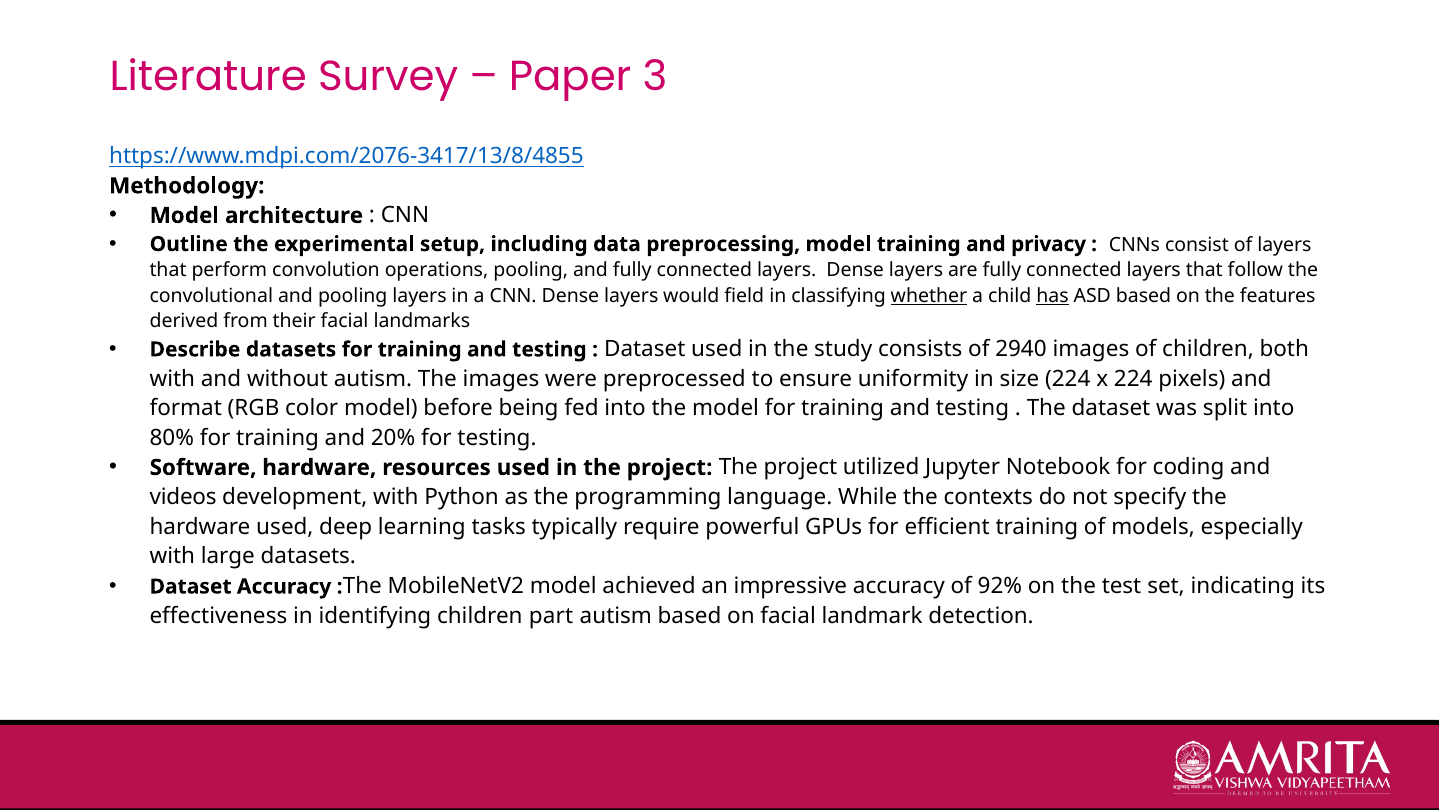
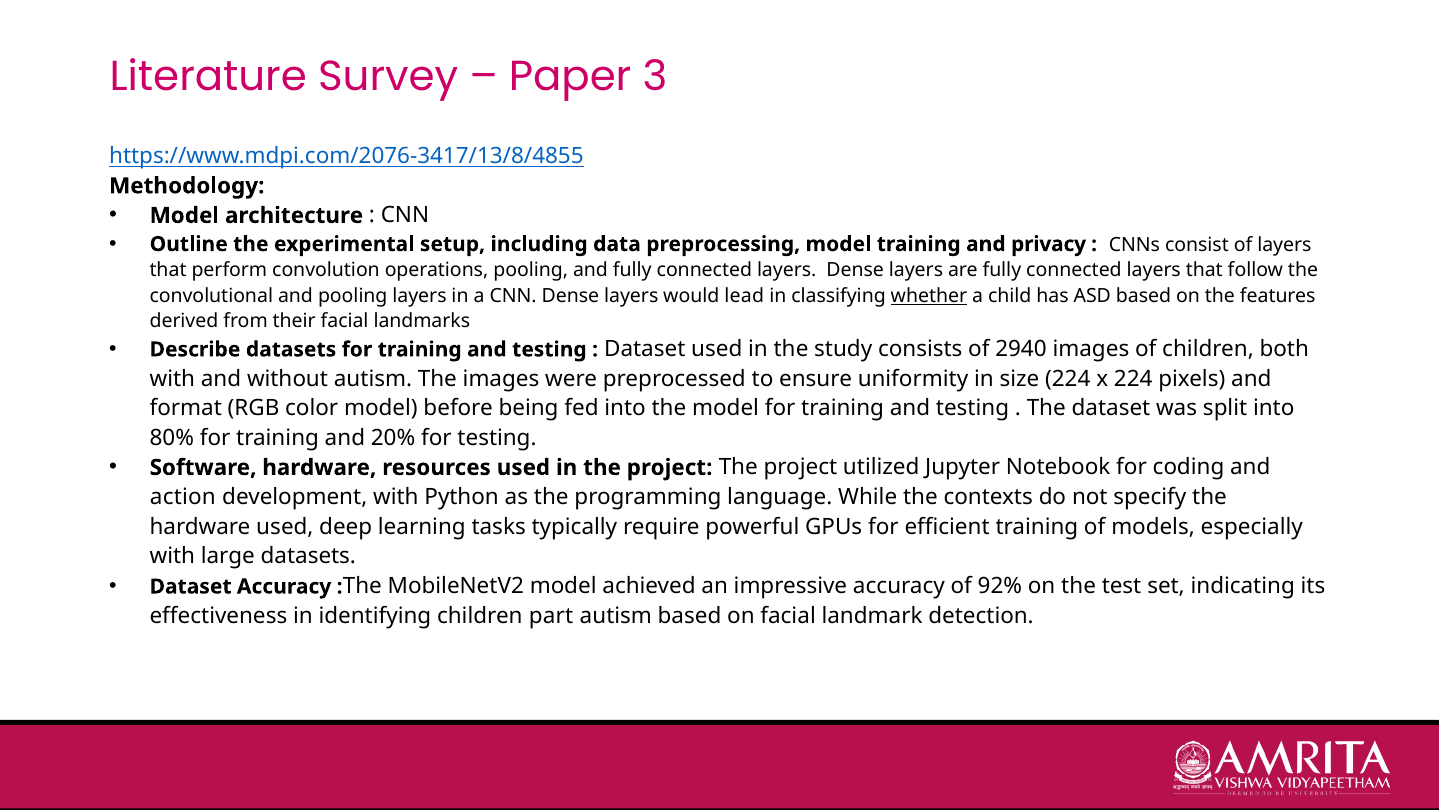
field: field -> lead (744, 296)
has underline: present -> none (1053, 296)
videos: videos -> action (183, 497)
